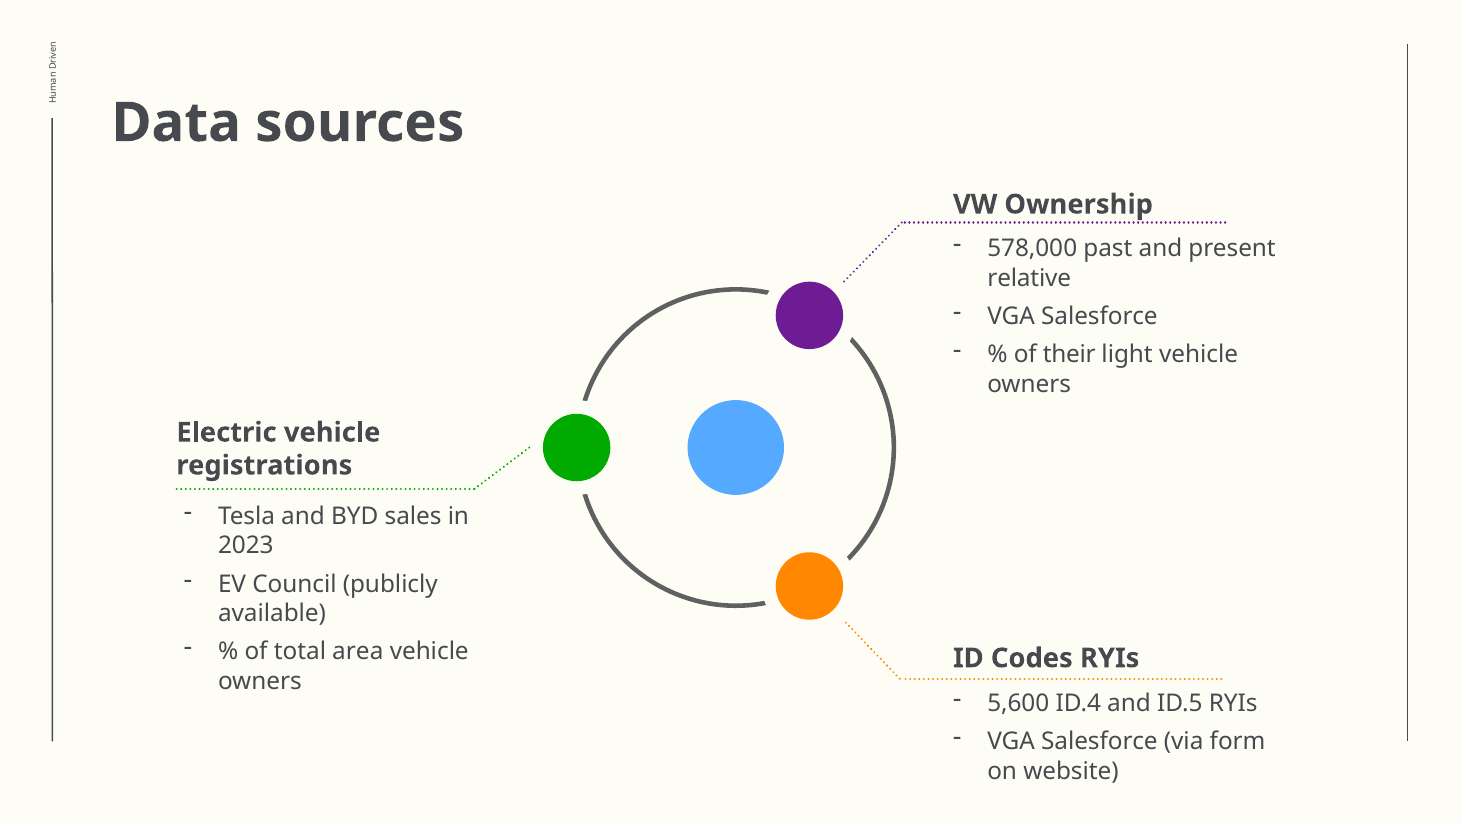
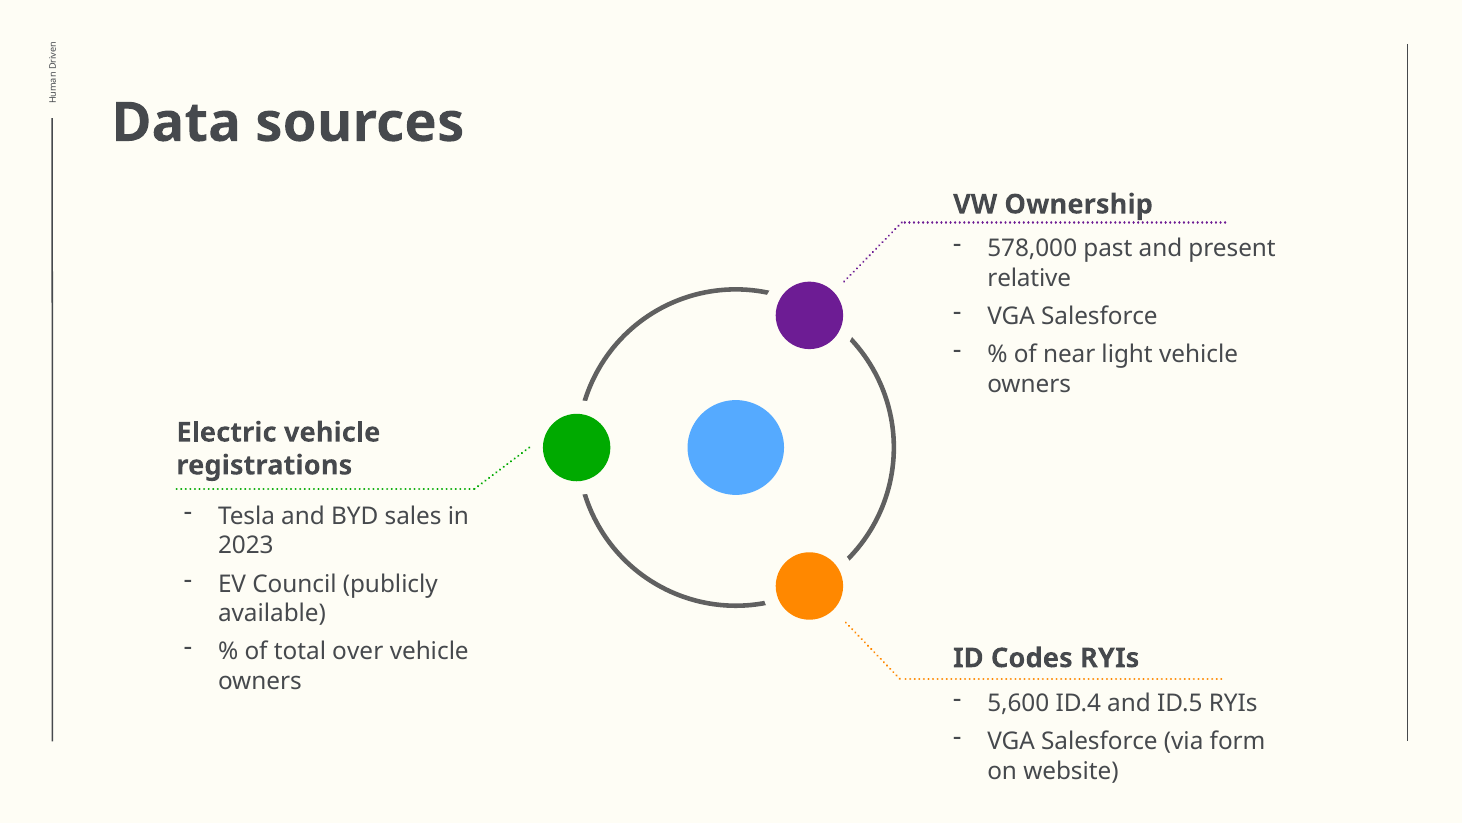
their: their -> near (1069, 355)
area: area -> over (358, 651)
